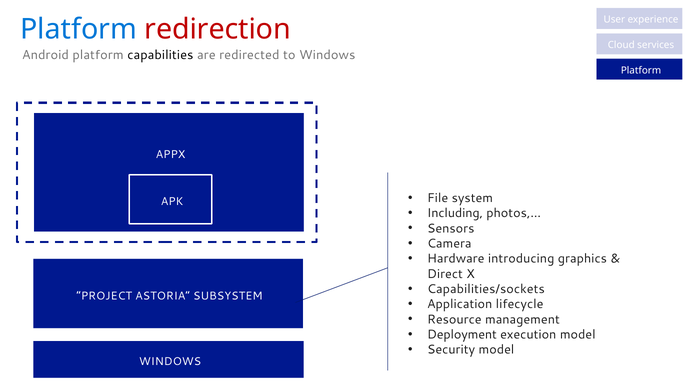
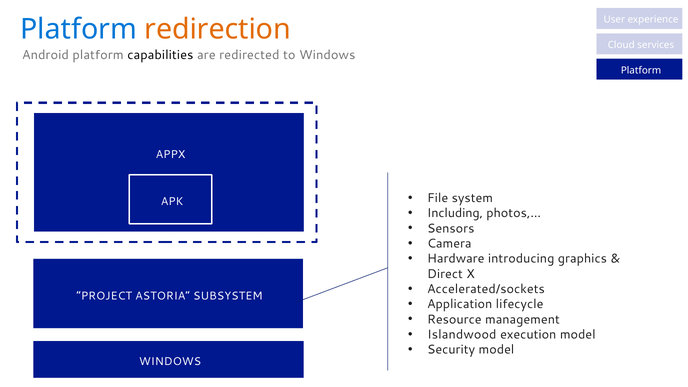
redirection colour: red -> orange (218, 29)
Capabilities/sockets: Capabilities/sockets -> Accelerated/sockets (486, 289)
Deployment: Deployment -> Islandwood (462, 335)
